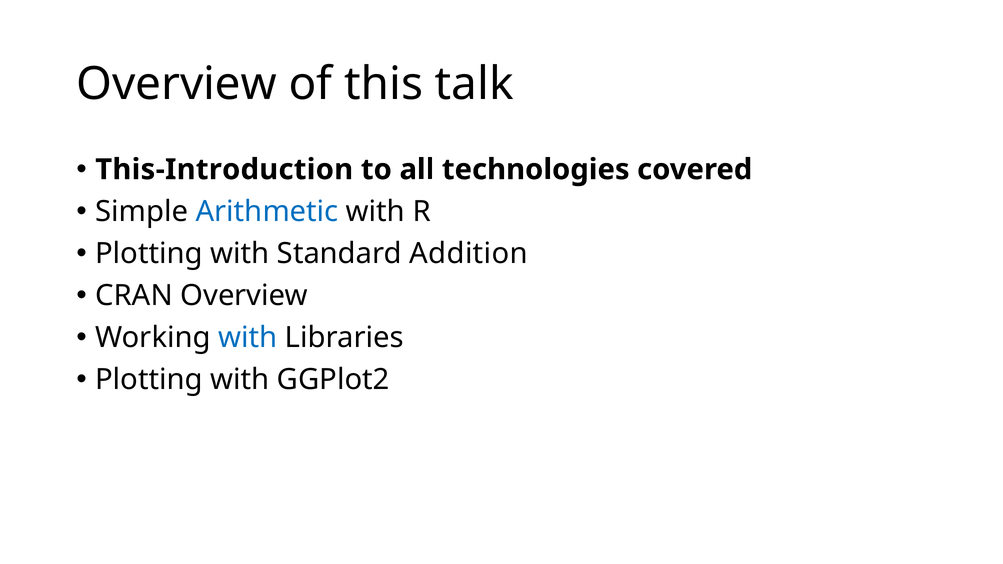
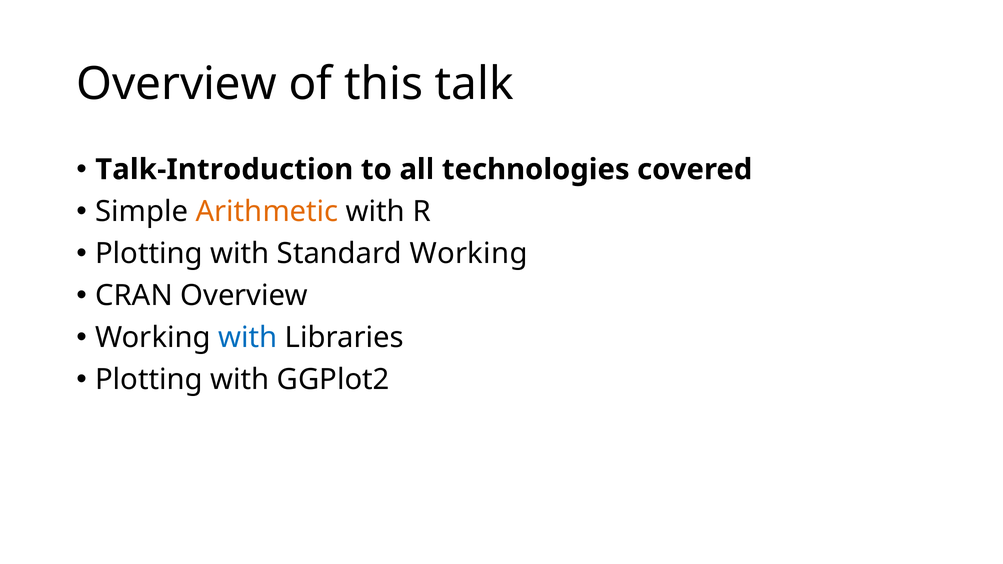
This-Introduction: This-Introduction -> Talk-Introduction (224, 170)
Arithmetic colour: blue -> orange (267, 212)
Standard Addition: Addition -> Working (469, 254)
